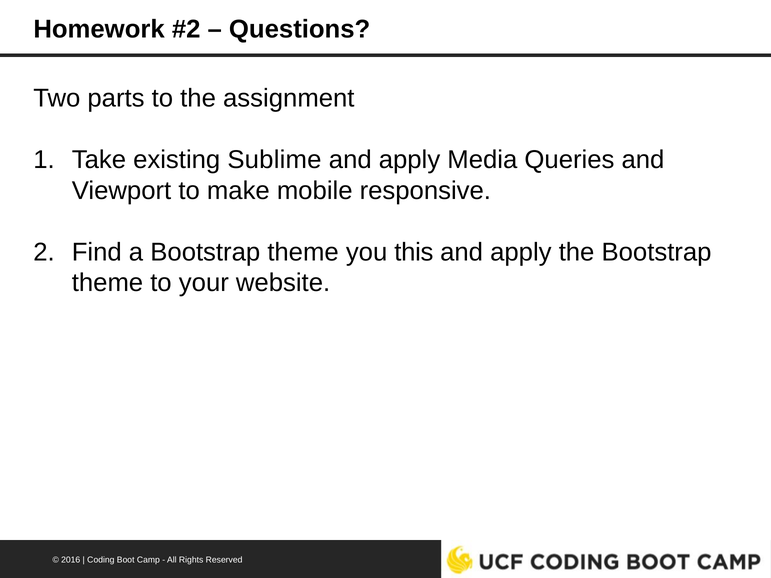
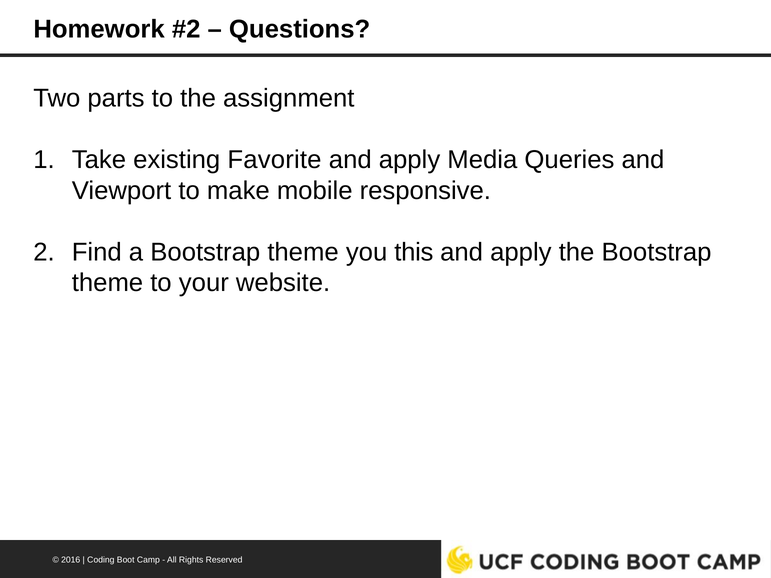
Sublime: Sublime -> Favorite (274, 160)
